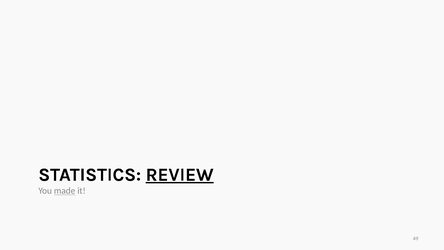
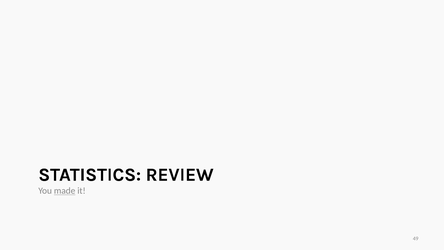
REVIEW underline: present -> none (180, 175)
